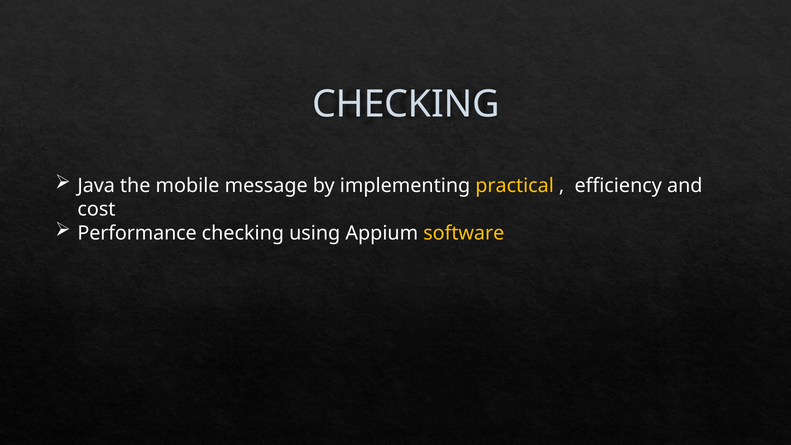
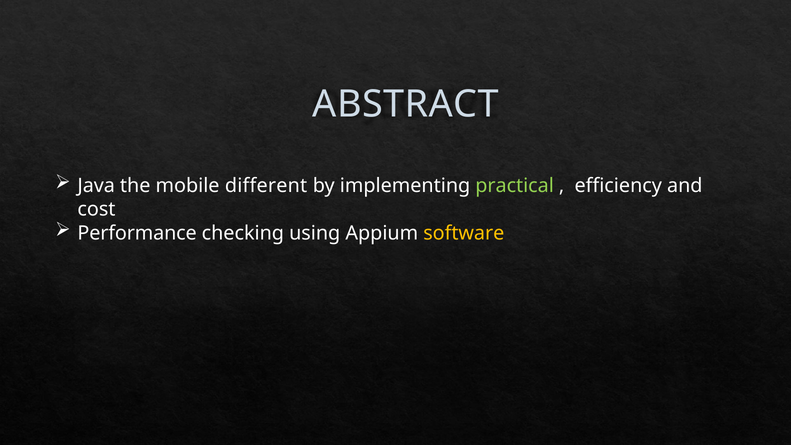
CHECKING: CHECKING -> ABSTRACT (406, 104)
message: message -> different (266, 186)
practical colour: yellow -> light green (515, 186)
